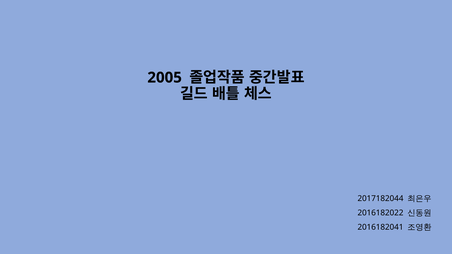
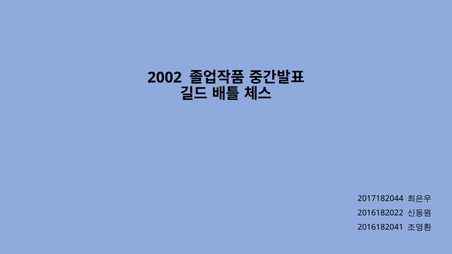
2005: 2005 -> 2002 (165, 78)
